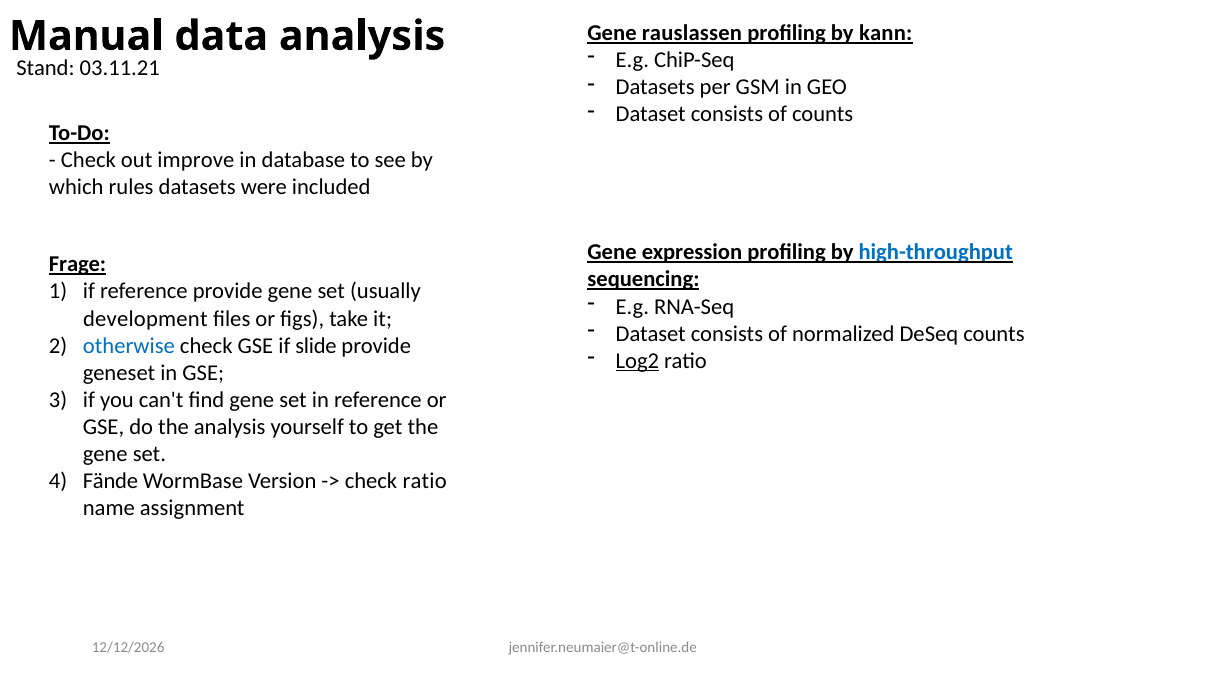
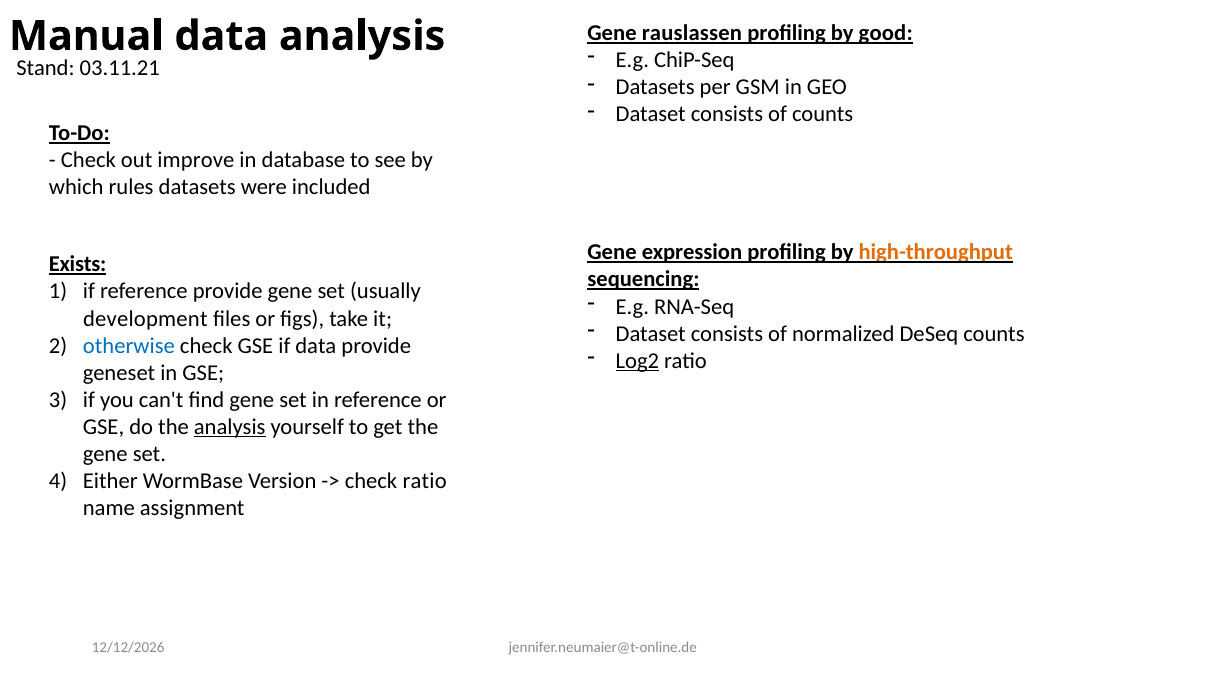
kann: kann -> good (886, 33)
high-throughput colour: blue -> orange (936, 252)
Frage: Frage -> Exists (78, 265)
if slide: slide -> data (316, 346)
analysis underline: none -> present (230, 427)
Fände: Fände -> Either (110, 482)
